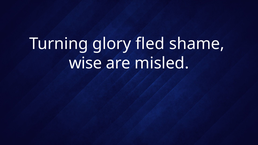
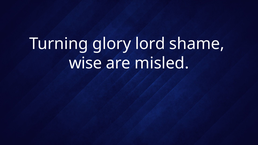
fled: fled -> lord (150, 44)
